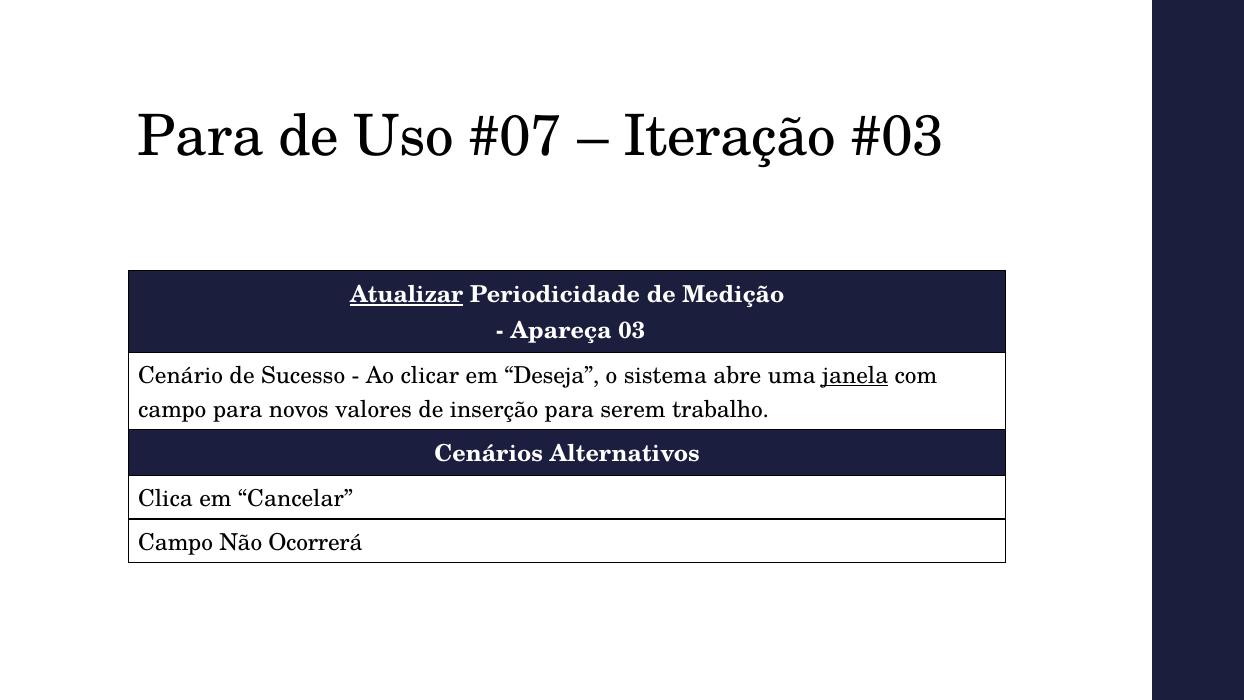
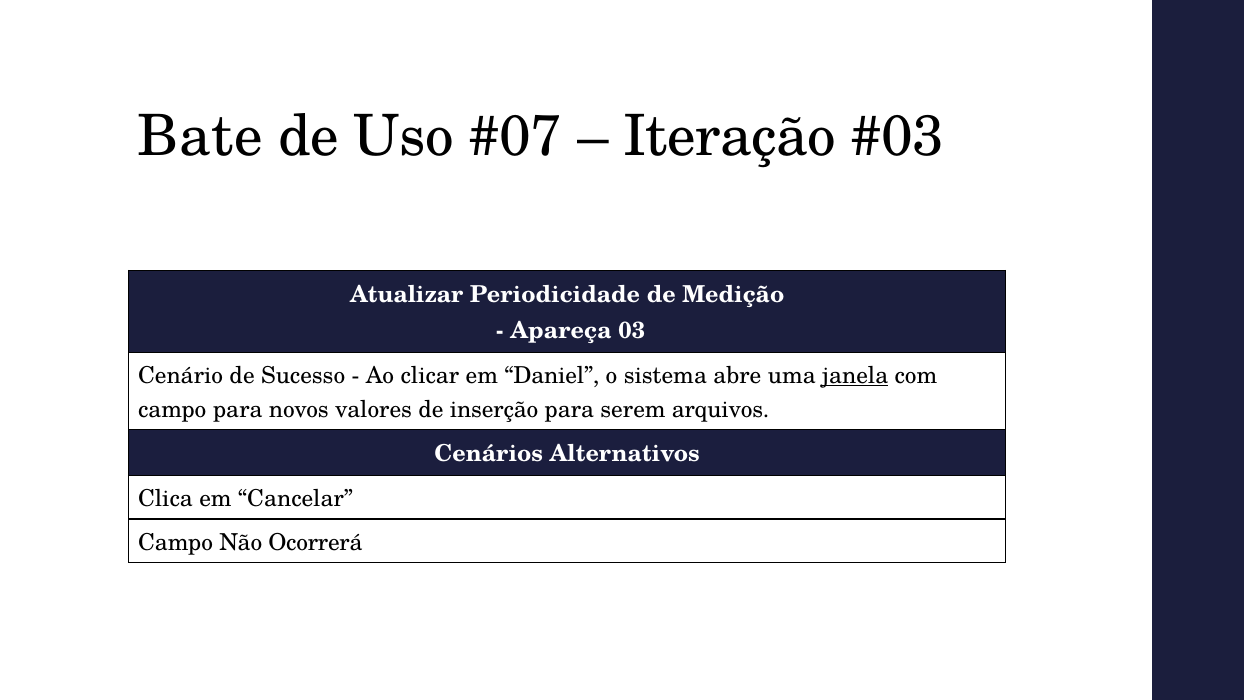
Para: Para -> Bate (201, 137)
Atualizar underline: present -> none (407, 295)
Deseja: Deseja -> Daniel (552, 375)
trabalho: trabalho -> arquivos (721, 410)
